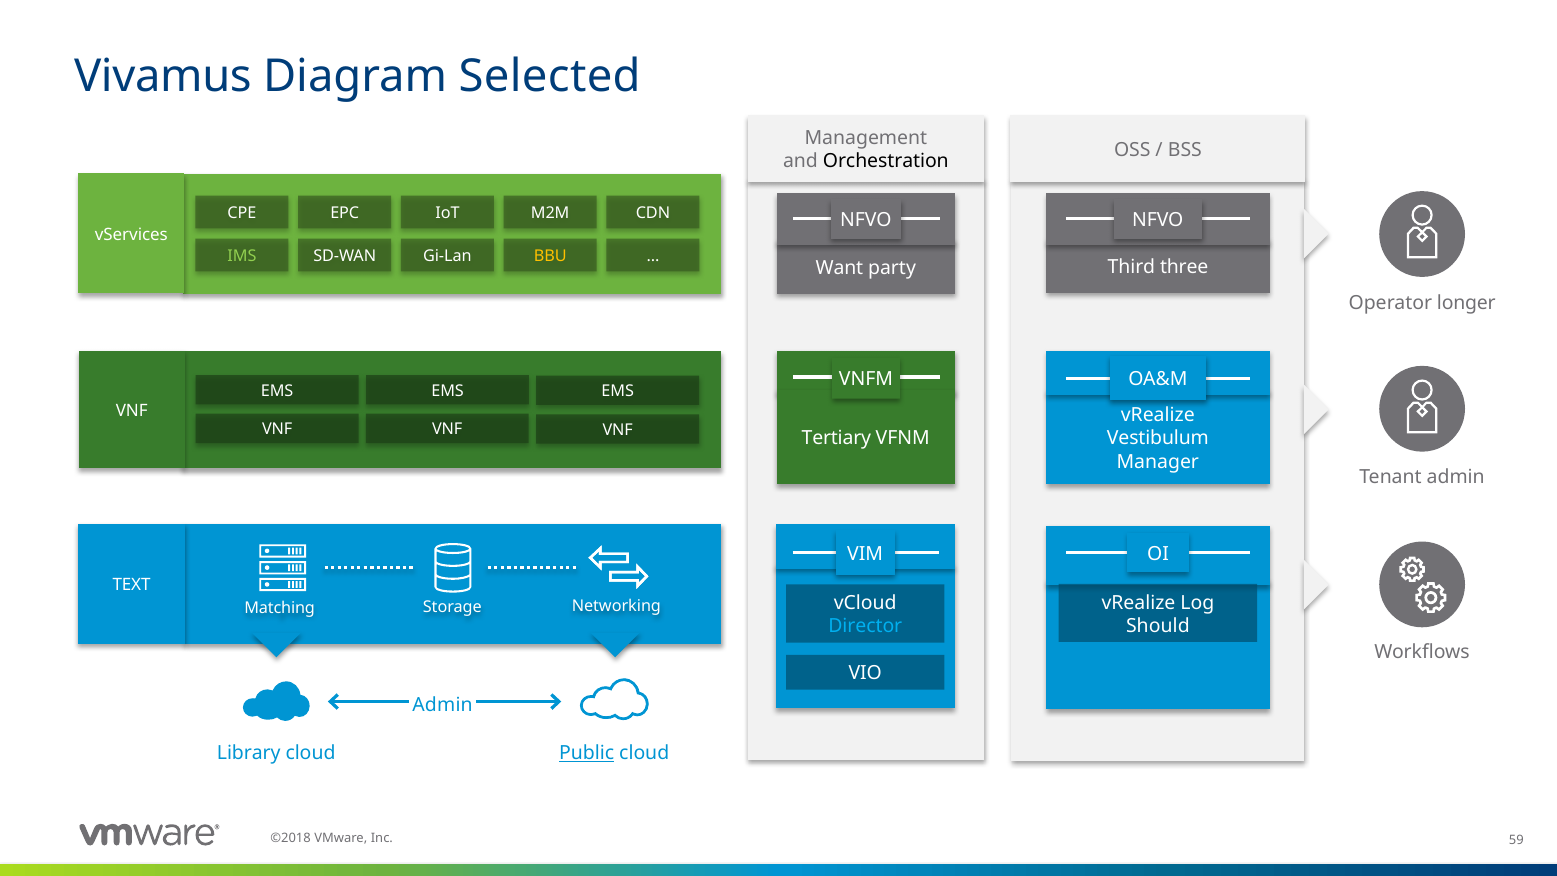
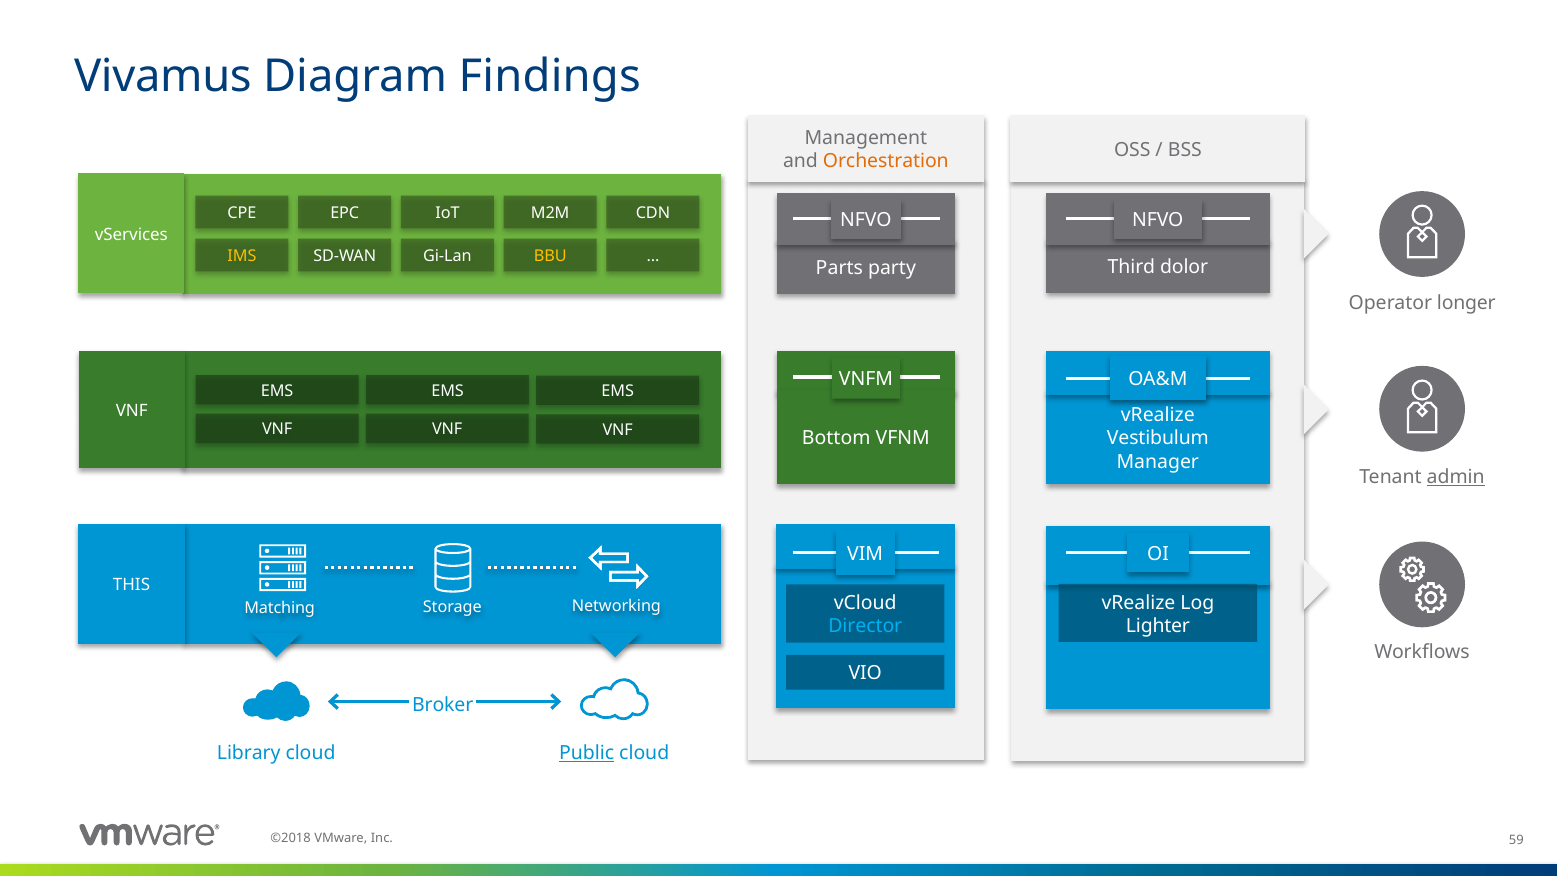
Selected: Selected -> Findings (550, 77)
Orchestration colour: black -> orange (886, 161)
IMS colour: light green -> yellow (242, 256)
three: three -> dolor (1184, 267)
Want: Want -> Parts (839, 268)
Tertiary: Tertiary -> Bottom (836, 438)
admin underline: none -> present (1456, 477)
TEXT: TEXT -> THIS (131, 585)
Should: Should -> Lighter (1158, 626)
Admin: Admin -> Broker (443, 705)
